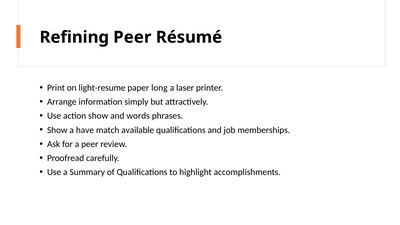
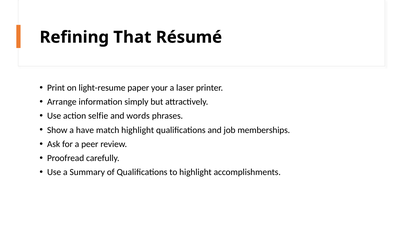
Refining Peer: Peer -> That (132, 37)
long: long -> your (160, 88)
action show: show -> selfie (98, 116)
match available: available -> highlight (138, 130)
